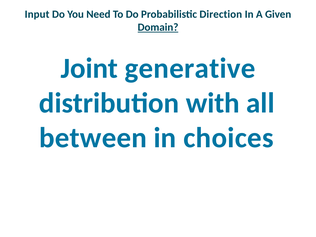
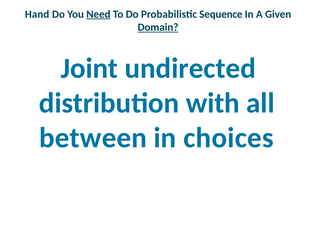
Input: Input -> Hand (37, 14)
Need underline: none -> present (98, 14)
Direction: Direction -> Sequence (221, 14)
generative: generative -> undirected (190, 68)
